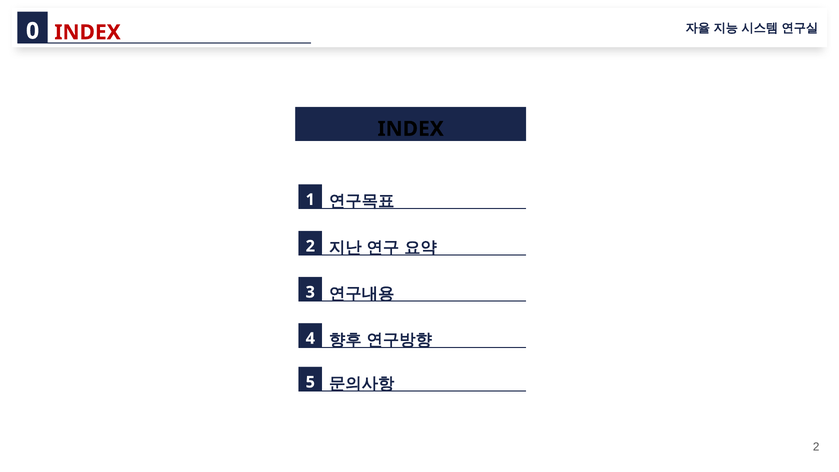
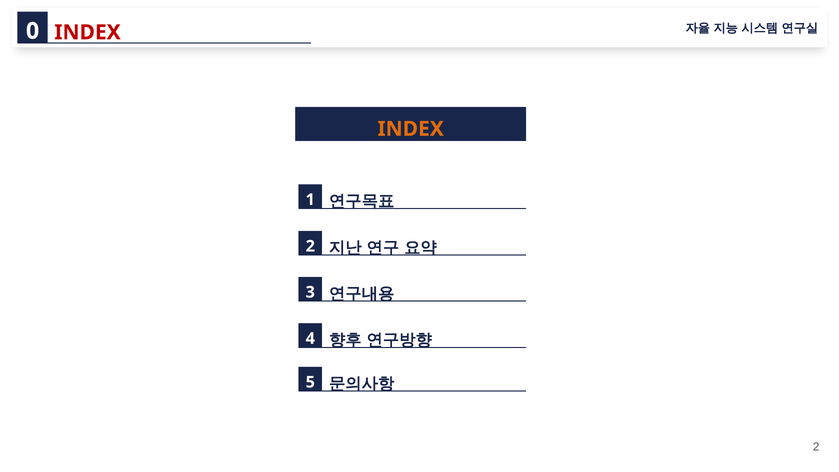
INDEX colour: black -> orange (411, 129)
